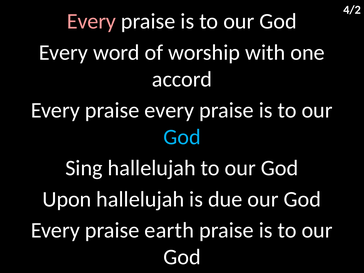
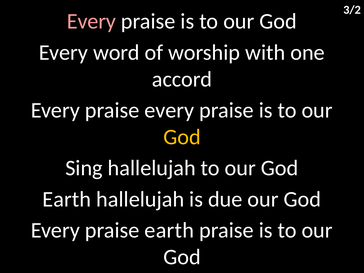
4/2: 4/2 -> 3/2 (352, 10)
God colour: light blue -> yellow (182, 137)
Upon: Upon -> Earth (67, 199)
